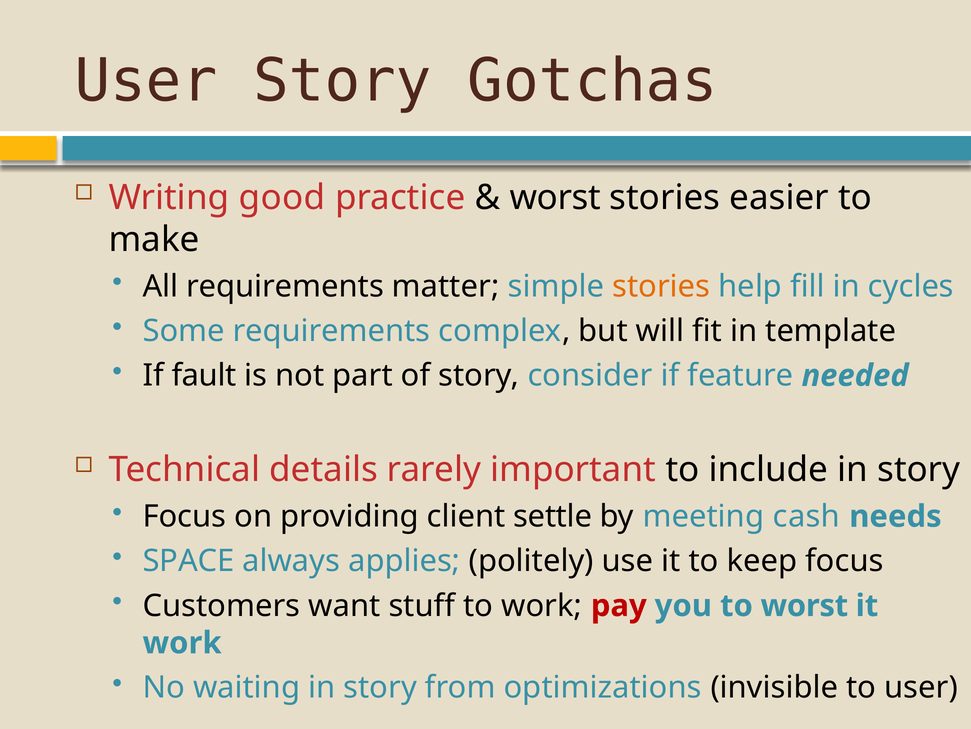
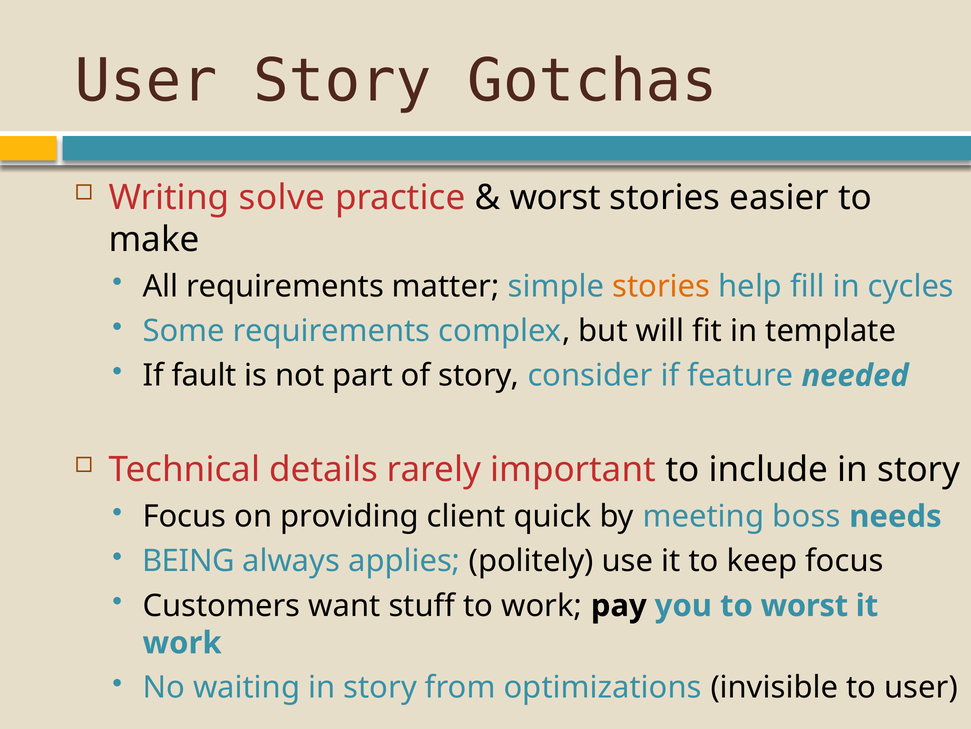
good: good -> solve (282, 197)
settle: settle -> quick (553, 516)
cash: cash -> boss (806, 516)
SPACE: SPACE -> BEING (189, 561)
pay colour: red -> black (619, 605)
